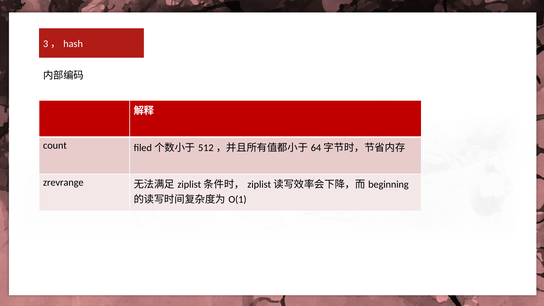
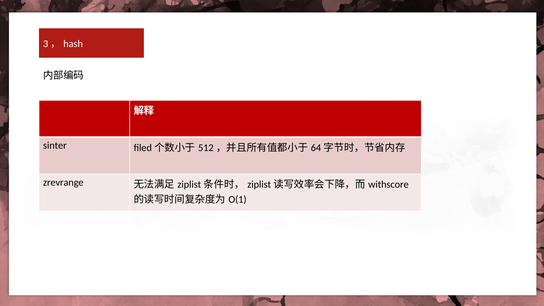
count: count -> sinter (55, 146)
beginning: beginning -> withscore (388, 185)
